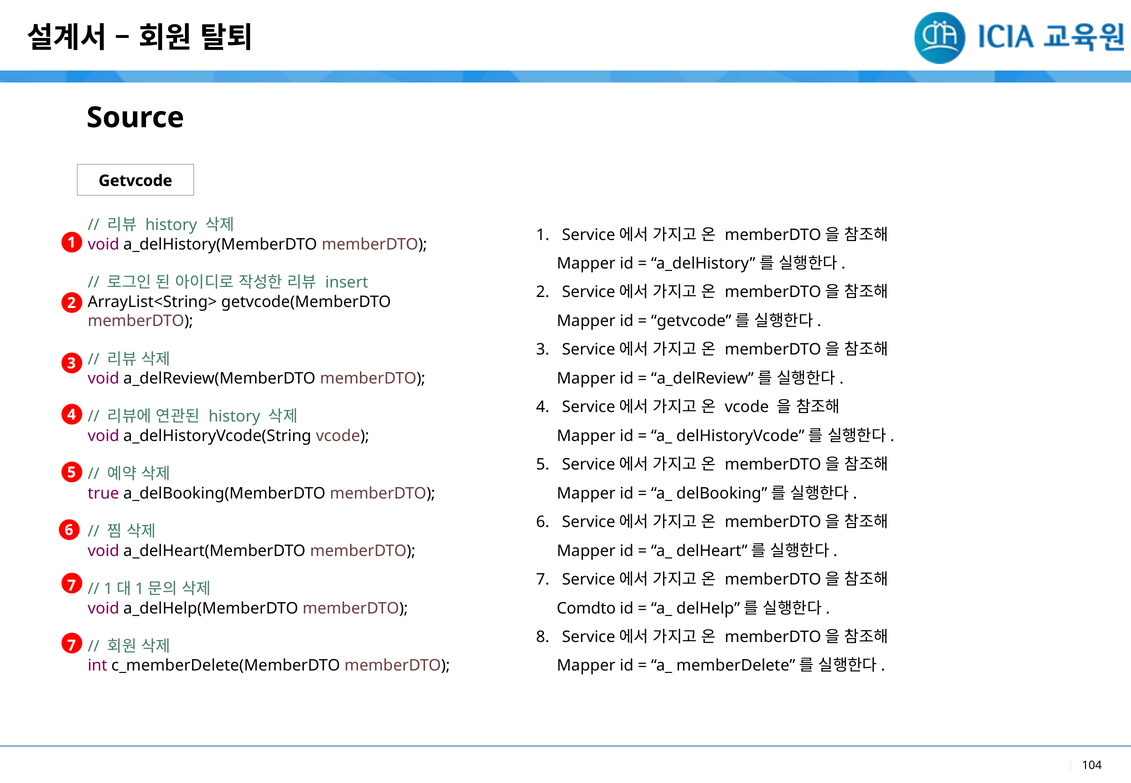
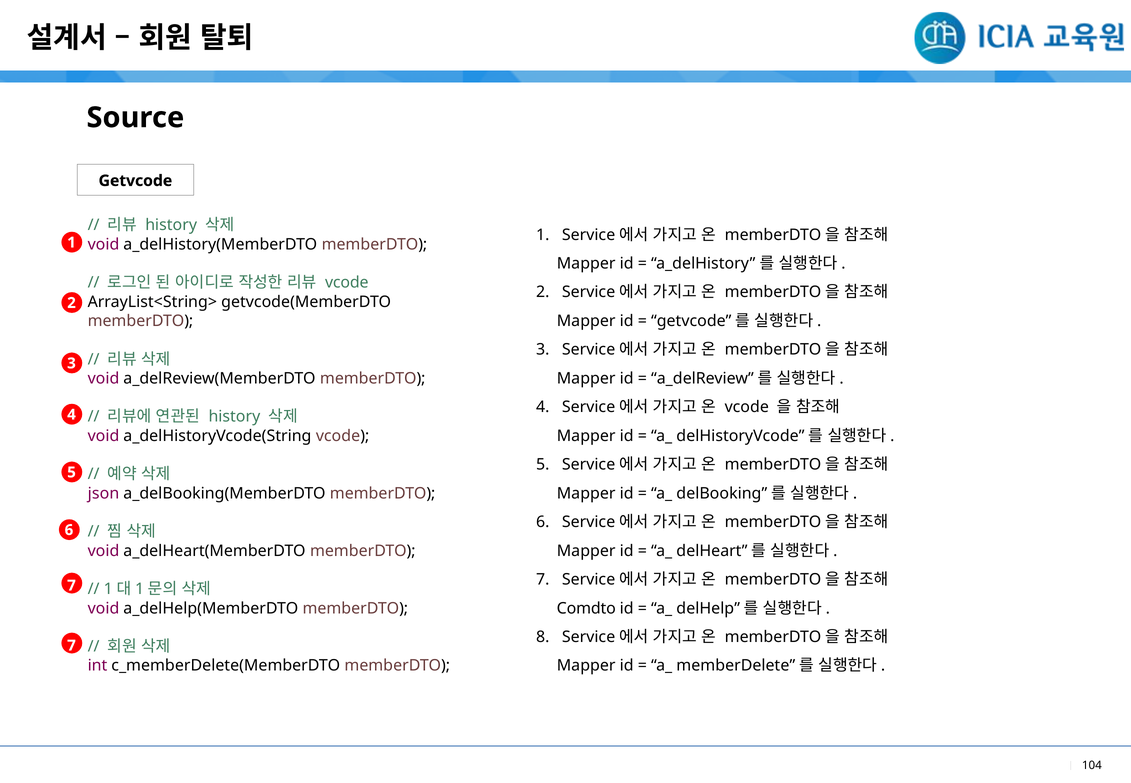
insert: insert -> vcode (347, 283)
true: true -> json (103, 493)
